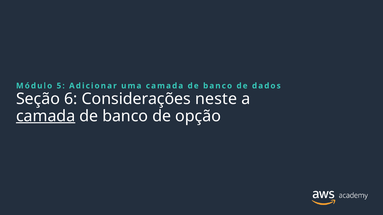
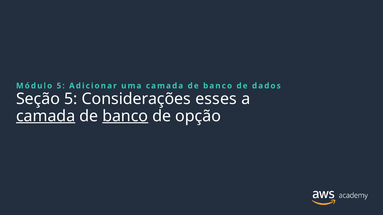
Seção 6: 6 -> 5 (71, 99)
neste: neste -> esses (216, 99)
banco underline: none -> present (125, 116)
